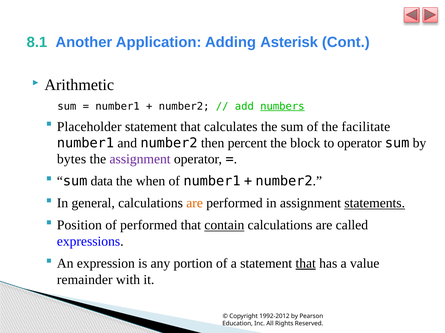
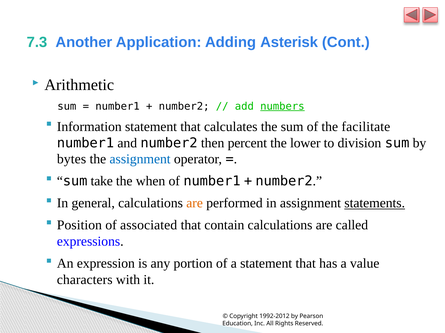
8.1: 8.1 -> 7.3 (37, 42)
Placeholder: Placeholder -> Information (89, 127)
block: block -> lower (305, 143)
to operator: operator -> division (359, 143)
assignment colour: purple -> blue (140, 160)
data: data -> take (102, 182)
of performed: performed -> associated (149, 226)
contain underline: present -> none (224, 226)
that underline: present -> none (306, 264)
remainder: remainder -> characters (85, 280)
